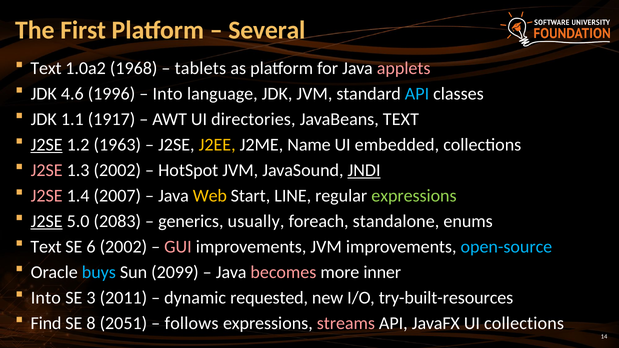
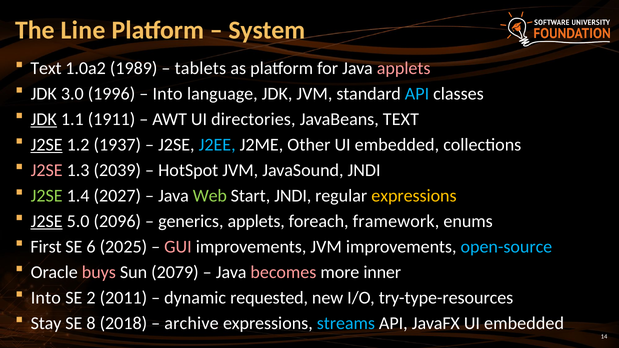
First: First -> Line (83, 30)
Several: Several -> System (267, 30)
1968: 1968 -> 1989 (134, 68)
4.6: 4.6 -> 3.0 (72, 94)
JDK underline: none -> present (44, 119)
1917: 1917 -> 1911 (112, 119)
1963: 1963 -> 1937 (117, 145)
J2EE colour: yellow -> light blue (217, 145)
Name: Name -> Other (309, 145)
1.3 2002: 2002 -> 2039 (117, 170)
JNDI underline: present -> none (364, 170)
J2SE colour: pink -> light green (47, 196)
2007: 2007 -> 2027 (117, 196)
Web colour: yellow -> light green (210, 196)
Start LINE: LINE -> JNDI (293, 196)
expressions colour: light green -> yellow (414, 196)
2083: 2083 -> 2096 (117, 221)
generics usually: usually -> applets (256, 221)
standalone: standalone -> framework (396, 221)
Text: Text -> First (46, 247)
6 2002: 2002 -> 2025 (123, 247)
buys colour: light blue -> pink (99, 273)
2099: 2099 -> 2079 (175, 273)
3: 3 -> 2 (91, 298)
try-built-resources: try-built-resources -> try-type-resources (446, 298)
Find: Find -> Stay (46, 324)
2051: 2051 -> 2018 (123, 324)
follows: follows -> archive (192, 324)
streams colour: pink -> light blue (346, 324)
JavaFX UI collections: collections -> embedded (524, 324)
